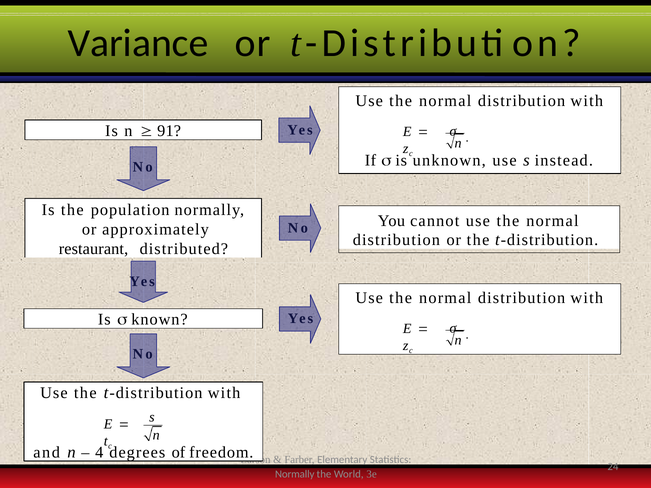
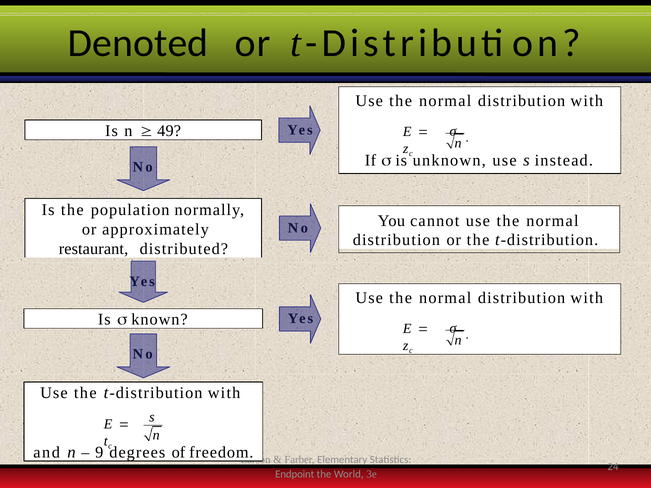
Variance: Variance -> Denoted (138, 43)
91: 91 -> 49 (169, 131)
4: 4 -> 9 (99, 452)
Normally: Normally -> Endpoint (295, 474)
